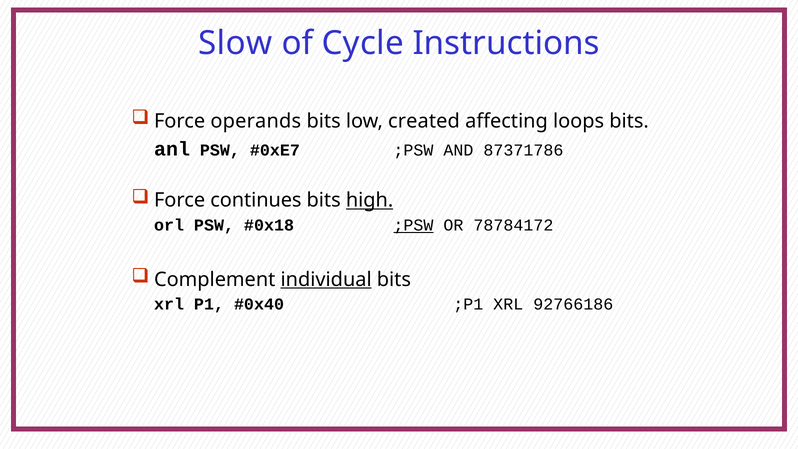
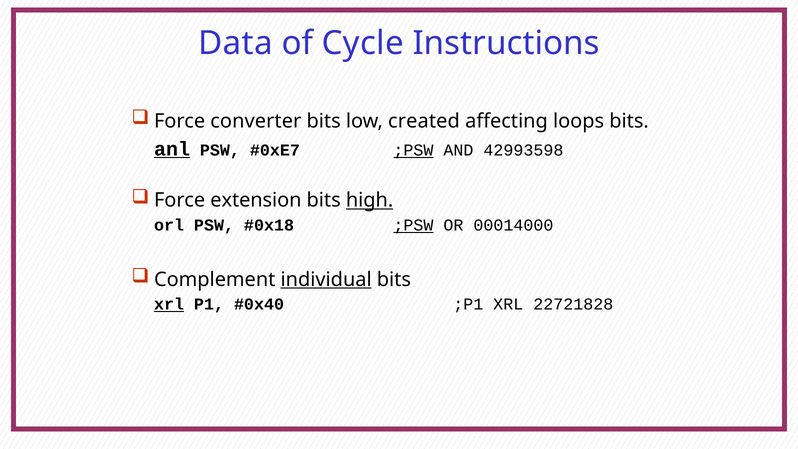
Slow: Slow -> Data (235, 43)
operands: operands -> converter (256, 121)
anl underline: none -> present (172, 149)
;PSW underline: none -> present (413, 150)
87371786: 87371786 -> 42993598 (523, 150)
continues: continues -> extension (256, 200)
78784172: 78784172 -> 00014000 (513, 225)
xrl underline: none -> present (169, 304)
92766186: 92766186 -> 22721828 (573, 304)
